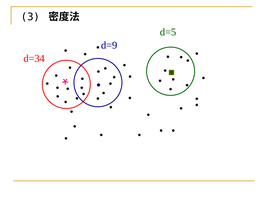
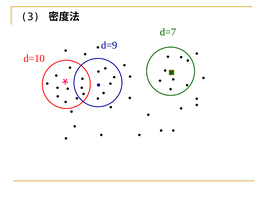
d=5: d=5 -> d=7 (168, 32)
d=34: d=34 -> d=10 (34, 59)
